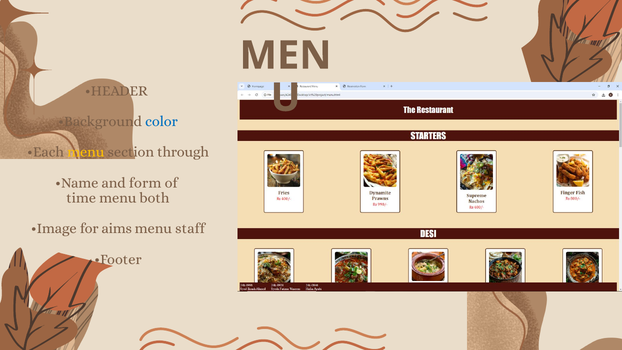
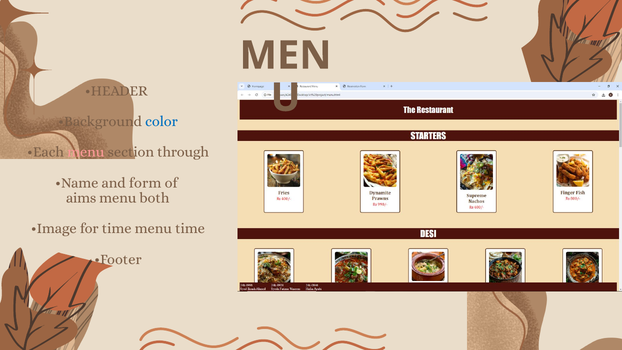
menu colour: yellow -> pink (86, 152)
time: time -> aims (81, 198)
for aims: aims -> time (117, 229)
menu staff: staff -> time (190, 229)
